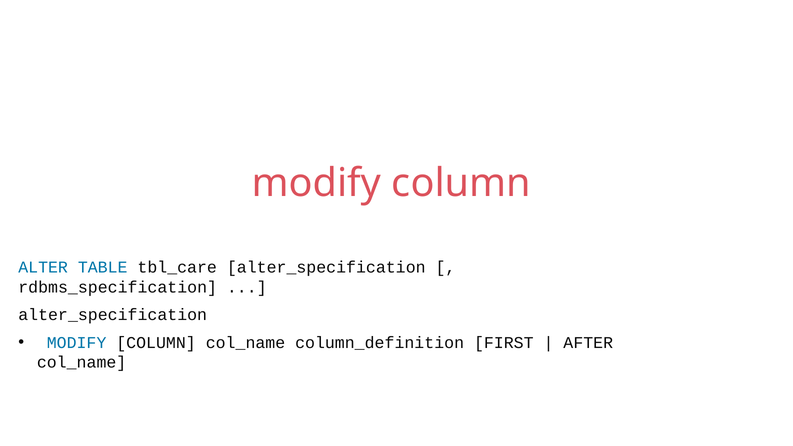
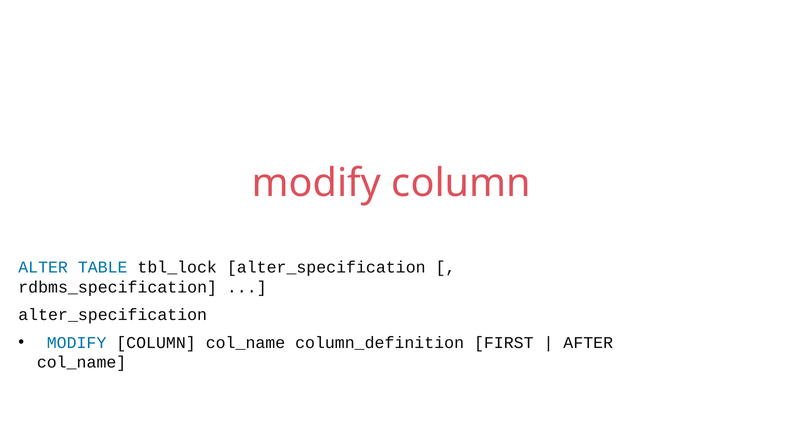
tbl_care: tbl_care -> tbl_lock (177, 267)
